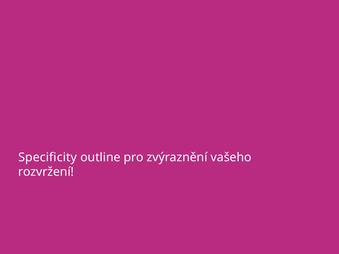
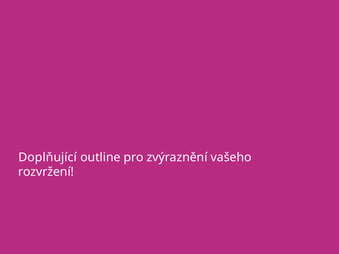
Specificity: Specificity -> Doplňující (48, 157)
